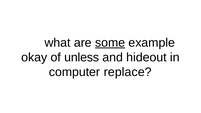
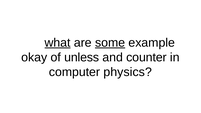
what underline: none -> present (58, 43)
hideout: hideout -> counter (146, 57)
replace: replace -> physics (128, 72)
